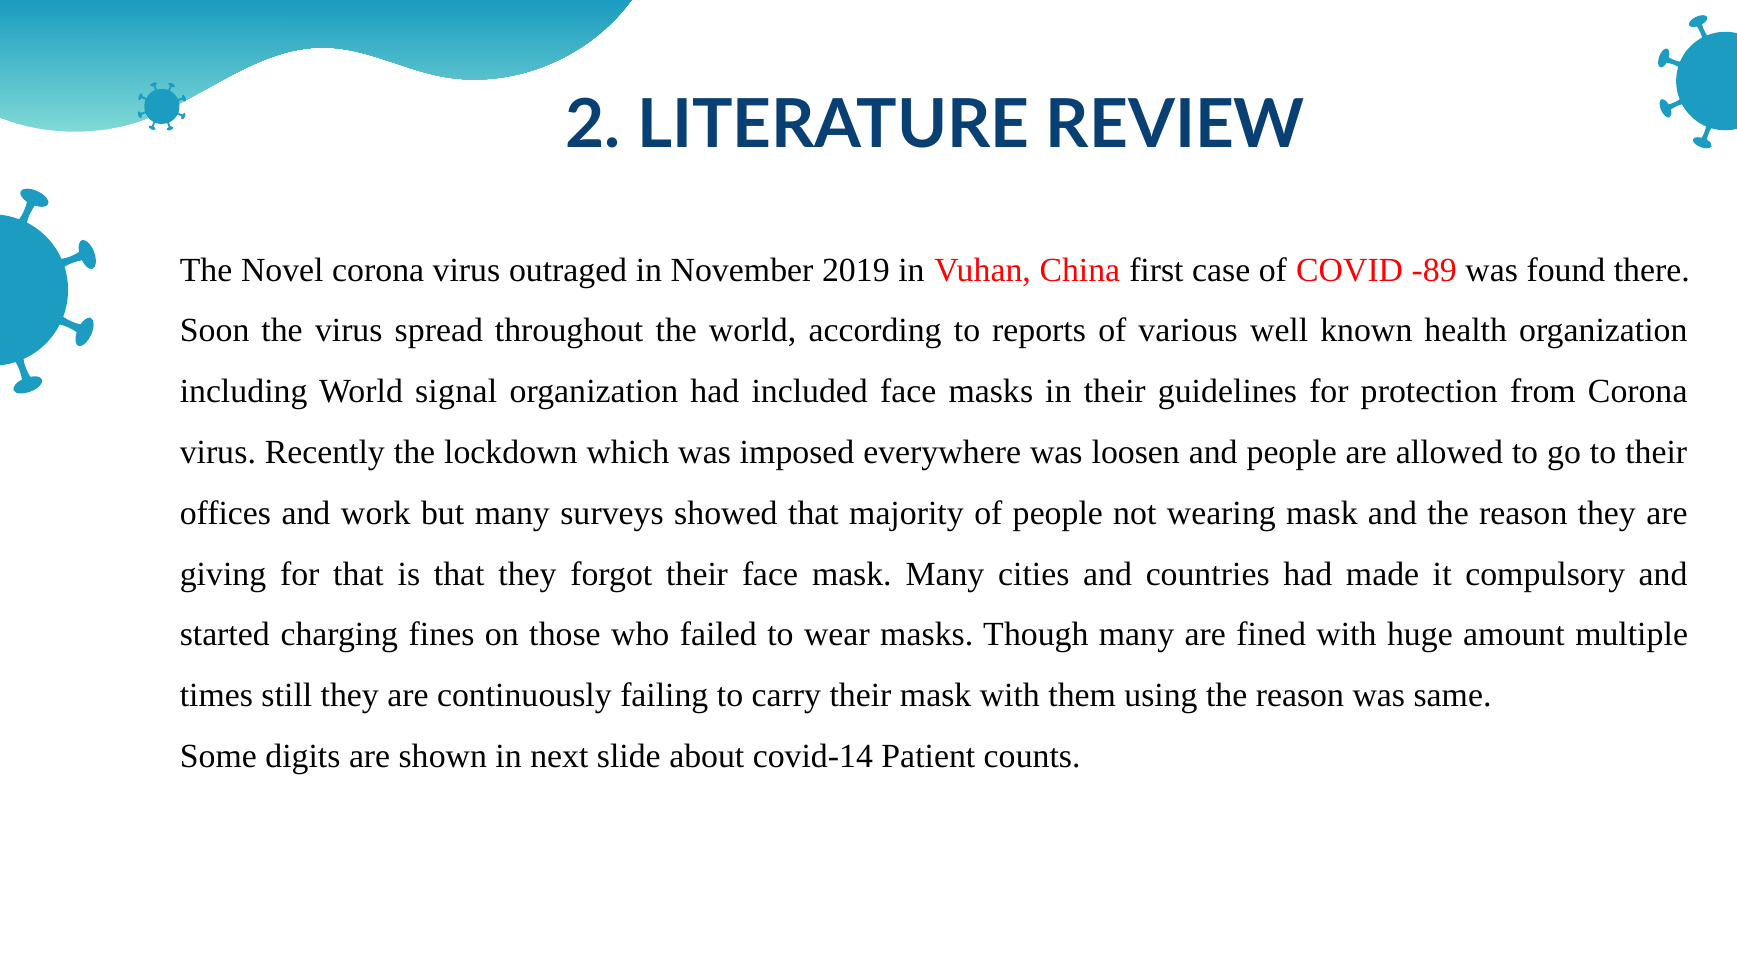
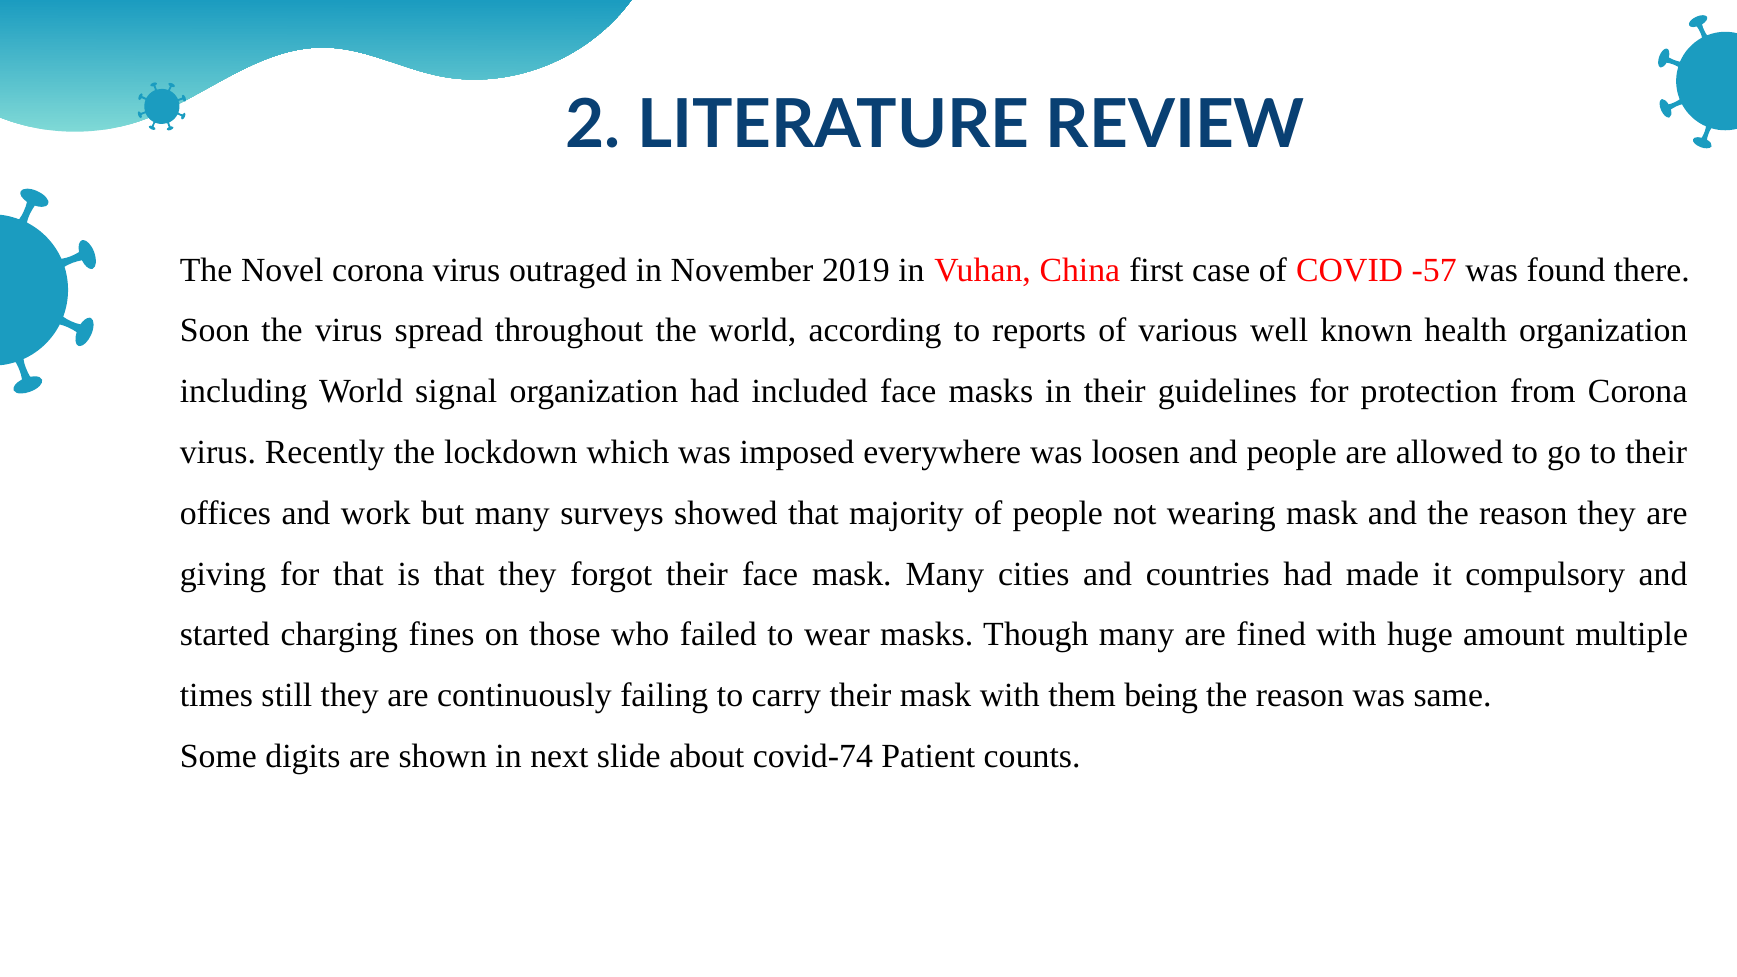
-89: -89 -> -57 (1434, 270)
using: using -> being (1161, 696)
covid-14: covid-14 -> covid-74 (813, 756)
